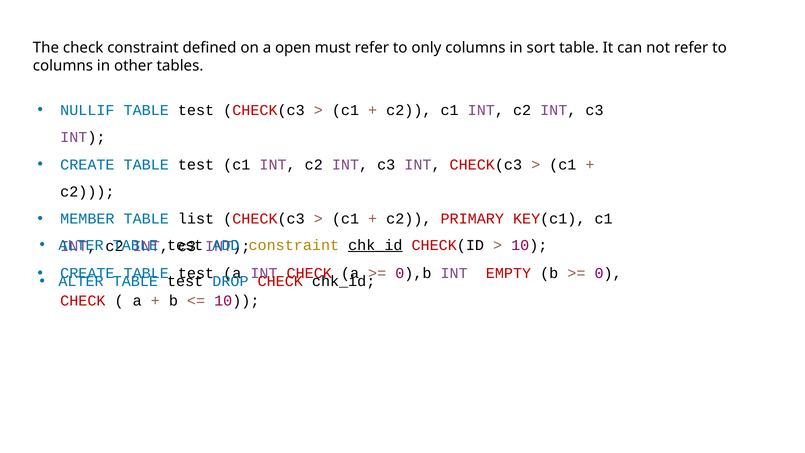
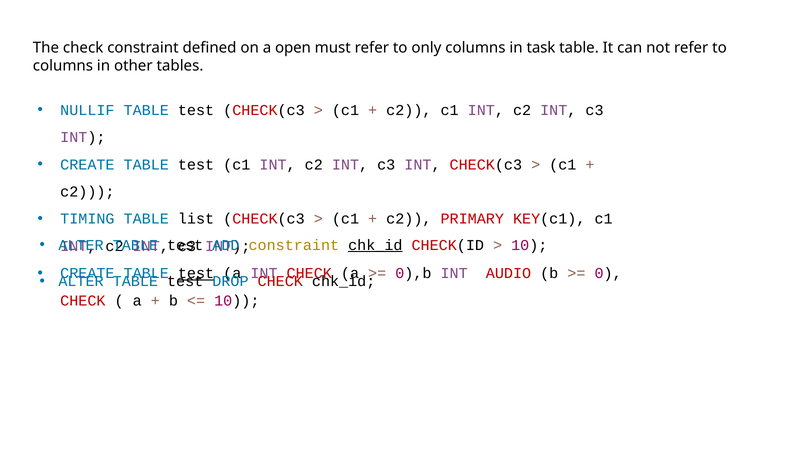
sort: sort -> task (541, 48)
MEMBER: MEMBER -> TIMING (87, 219)
test underline: none -> present (196, 273)
EMPTY: EMPTY -> AUDIO (508, 273)
